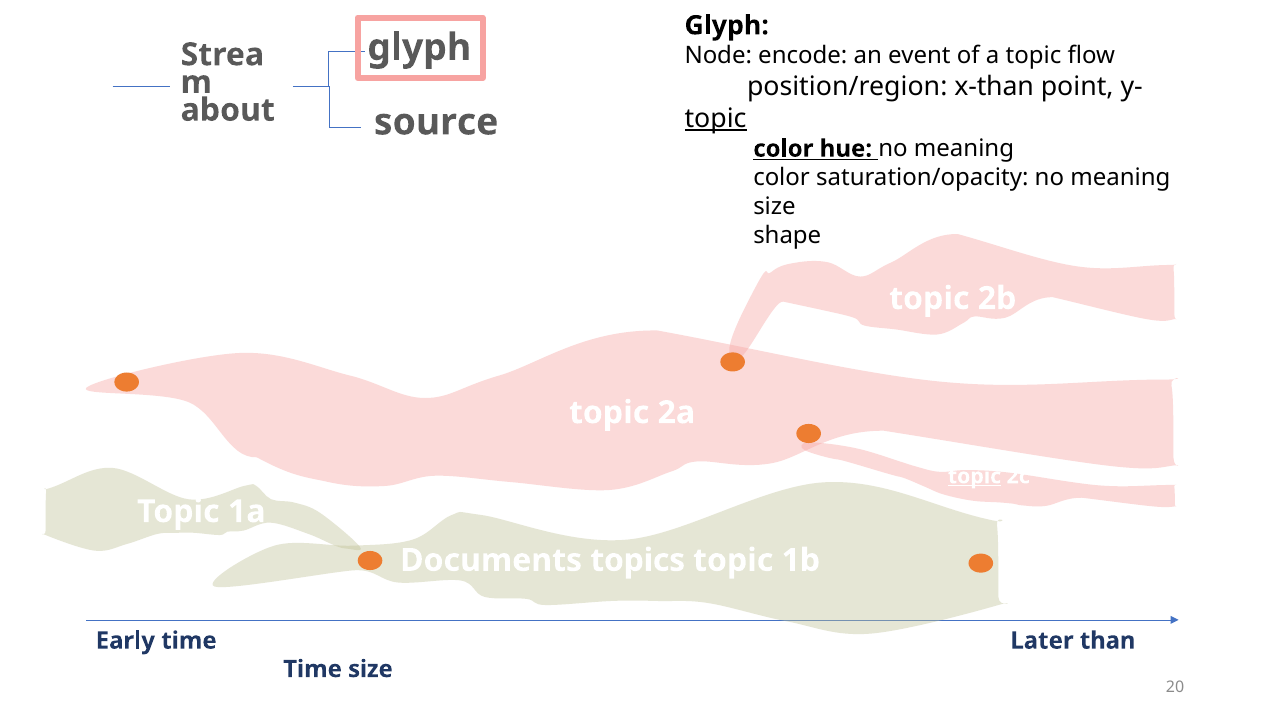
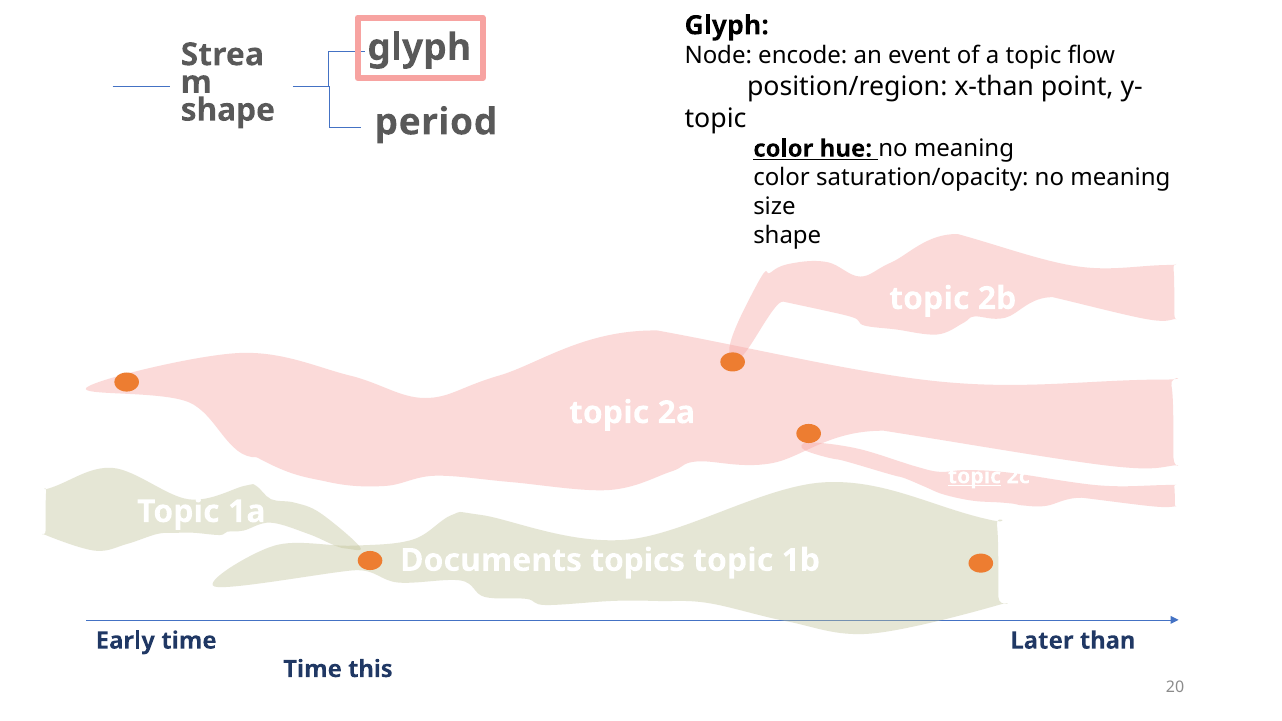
about: about -> shape (228, 110)
topic underline: present -> none (716, 118)
source: source -> period (436, 122)
Time size: size -> this (370, 669)
